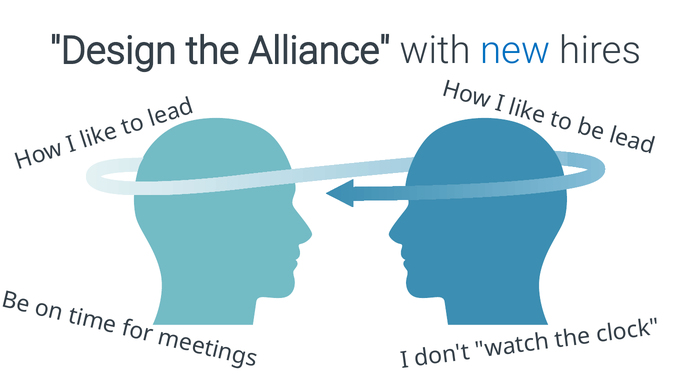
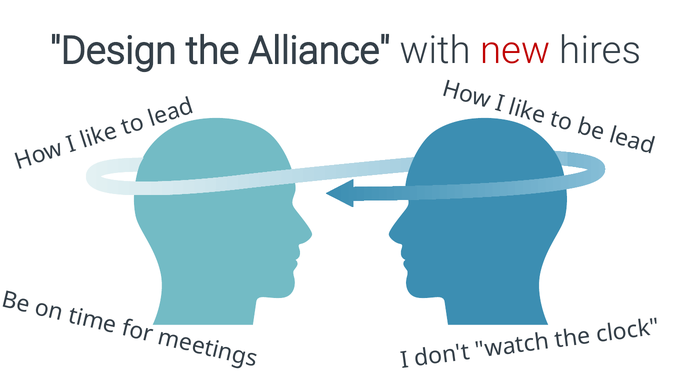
new colour: blue -> red (515, 51)
